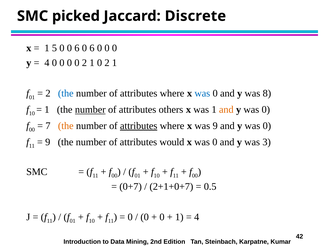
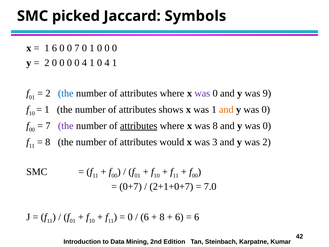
Discrete: Discrete -> Symbols (195, 16)
1 5: 5 -> 6 (54, 48)
0 0 6: 6 -> 7 (77, 48)
6: 6 -> 1 (92, 48)
4: 4 -> 2 (47, 63)
0 0 2: 2 -> 4 (84, 63)
1 0 2: 2 -> 4 (107, 63)
was colour: blue -> purple (202, 93)
8: 8 -> 9 (267, 93)
number underline: present -> none (90, 110)
others: others -> shows (171, 110)
the colour: orange -> purple (66, 126)
was 9: 9 -> 8 (215, 126)
9: 9 -> 8 (48, 142)
0: 0 -> 3 (215, 142)
was 3: 3 -> 2 (267, 142)
0.5: 0.5 -> 7.0 (210, 186)
0: 0 -> 6 (145, 217)
0: 0 -> 8 (162, 217)
1: 1 -> 6 (179, 217)
4: 4 -> 6 (197, 217)
